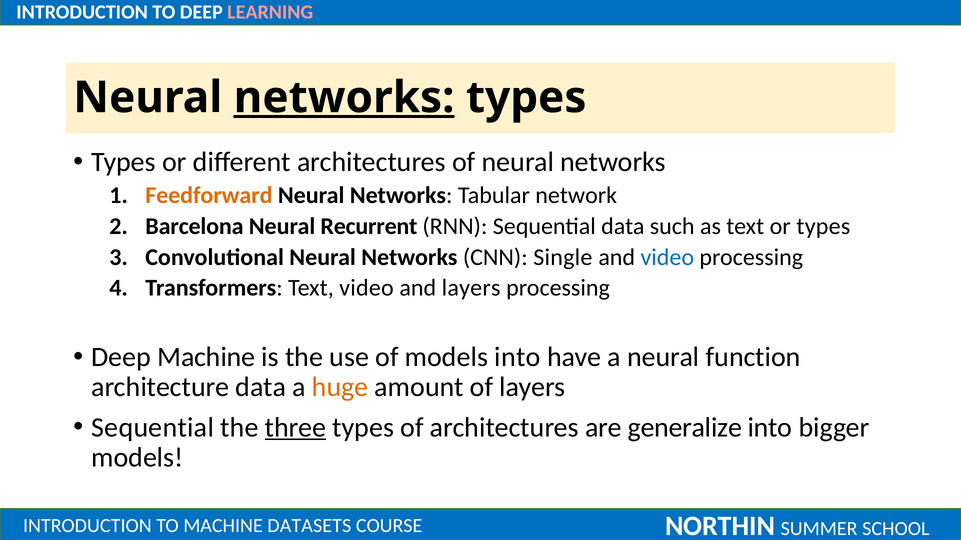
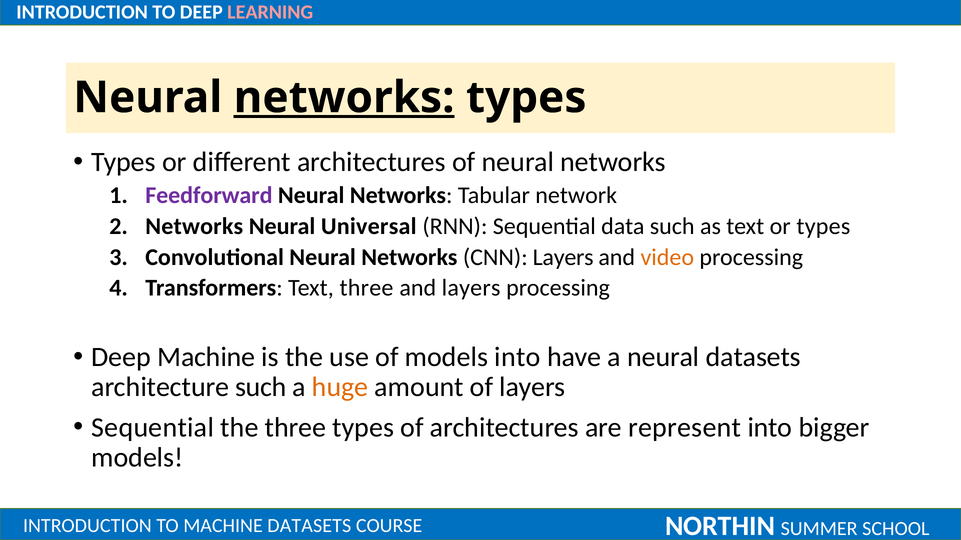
Feedforward colour: orange -> purple (209, 196)
Barcelona: Barcelona -> Networks (194, 226)
Recurrent: Recurrent -> Universal (369, 226)
CNN Single: Single -> Layers (563, 257)
video colour: blue -> orange (667, 257)
Text video: video -> three (366, 288)
neural function: function -> datasets (753, 357)
architecture data: data -> such (261, 388)
three underline: present -> none (295, 428)
generalize: generalize -> represent (685, 428)
